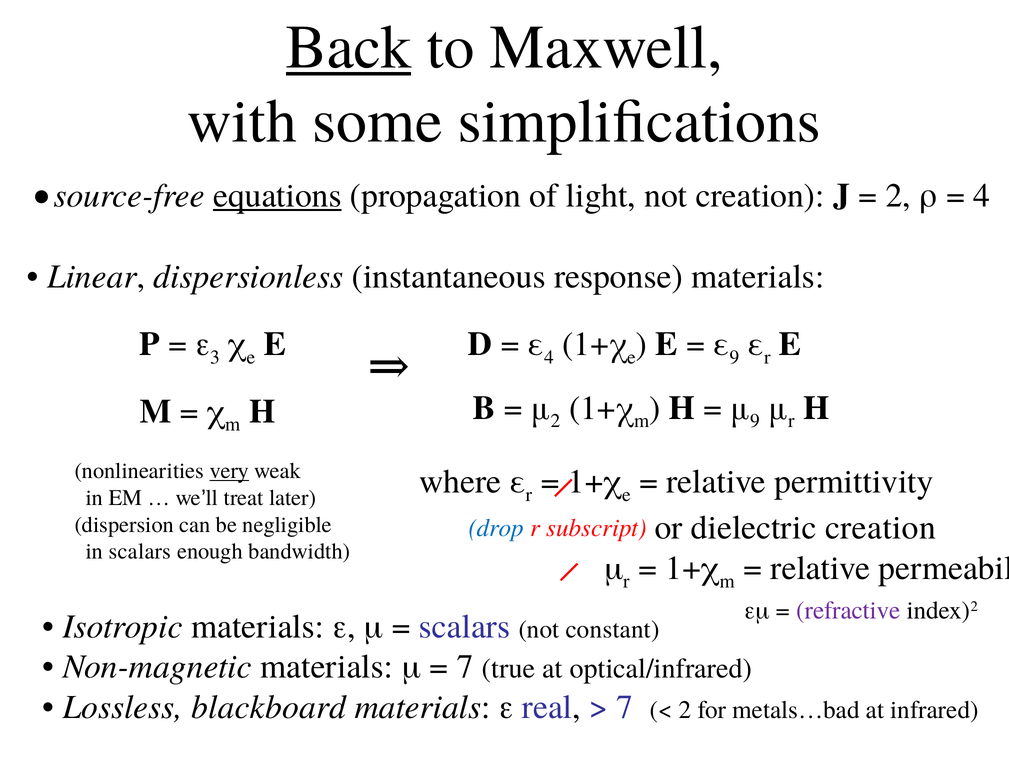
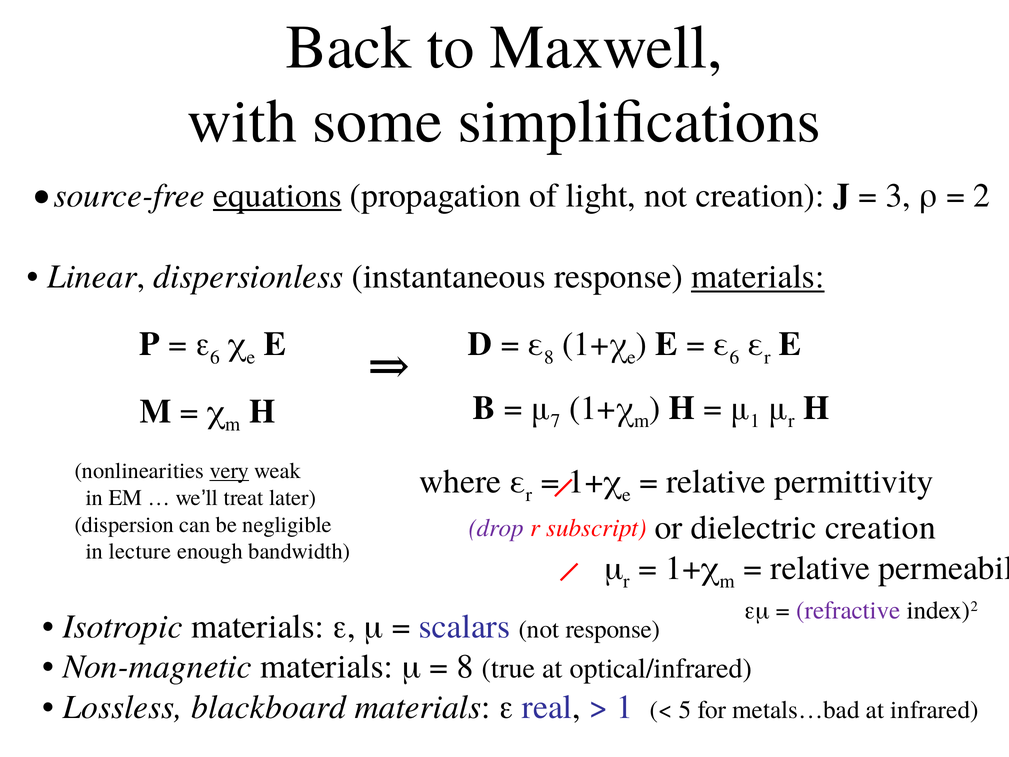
Back underline: present -> none (349, 47)
2: 2 -> 3 (898, 196)
4: 4 -> 2 (982, 196)
materials underline: none -> present (758, 277)
3: 3 -> 6 (215, 357)
ε 4: 4 -> 8 (549, 357)
9: 9 -> 6 (735, 357)
μ 2: 2 -> 7 (556, 421)
μ 9: 9 -> 1 (755, 421)
drop colour: blue -> purple (496, 528)
in scalars: scalars -> lecture (140, 551)
not constant: constant -> response (613, 629)
7: 7 -> 8 (465, 667)
7: 7 -> 1 (625, 707)
2: 2 -> 5 (685, 710)
